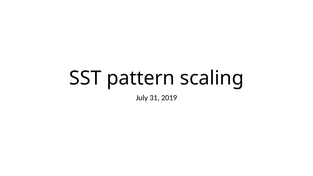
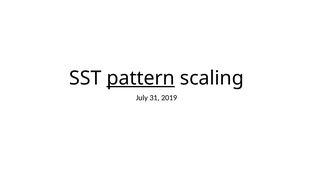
pattern underline: none -> present (141, 78)
